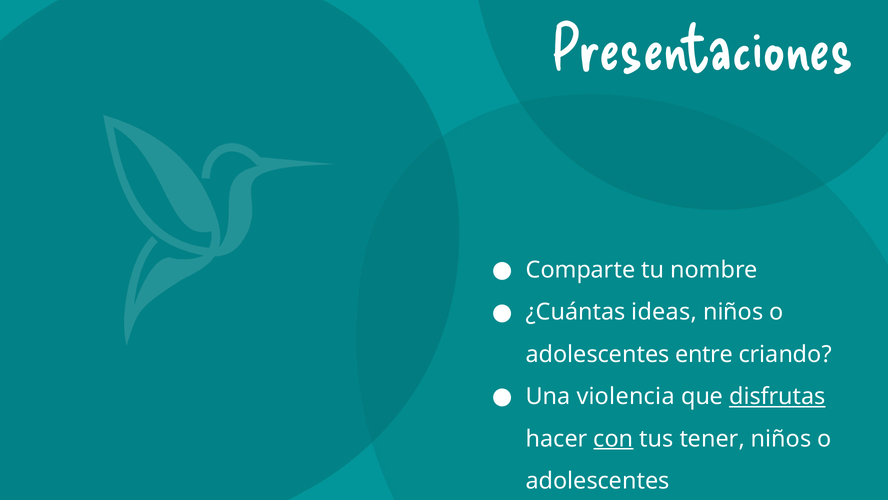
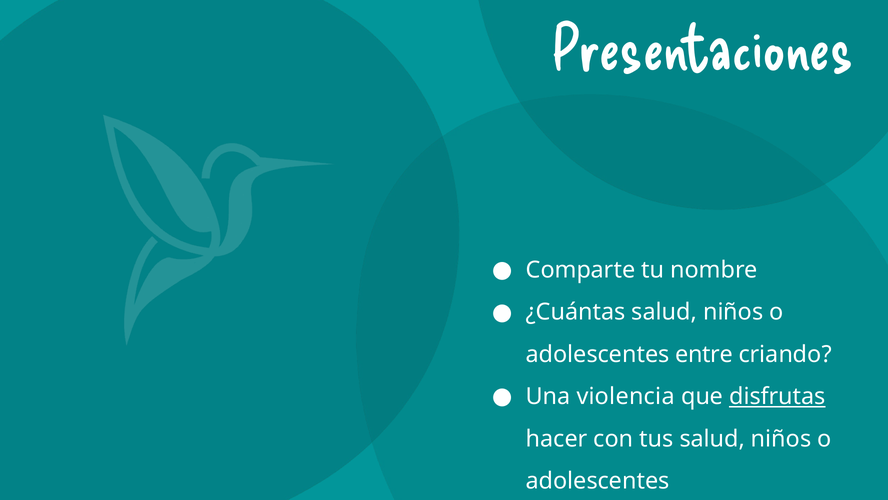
¿Cuántas ideas: ideas -> salud (664, 312)
con underline: present -> none (613, 438)
tus tener: tener -> salud (712, 438)
